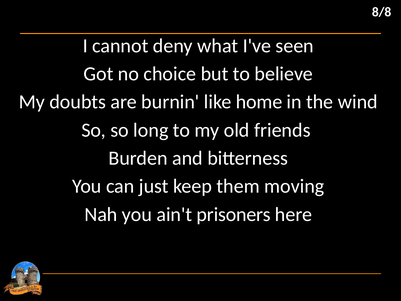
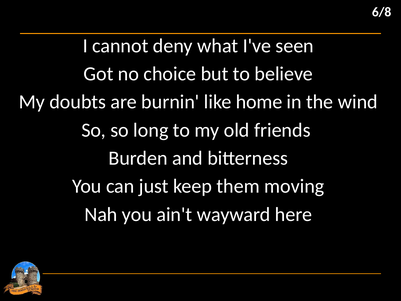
8/8: 8/8 -> 6/8 (382, 12)
prisoners: prisoners -> wayward (234, 214)
